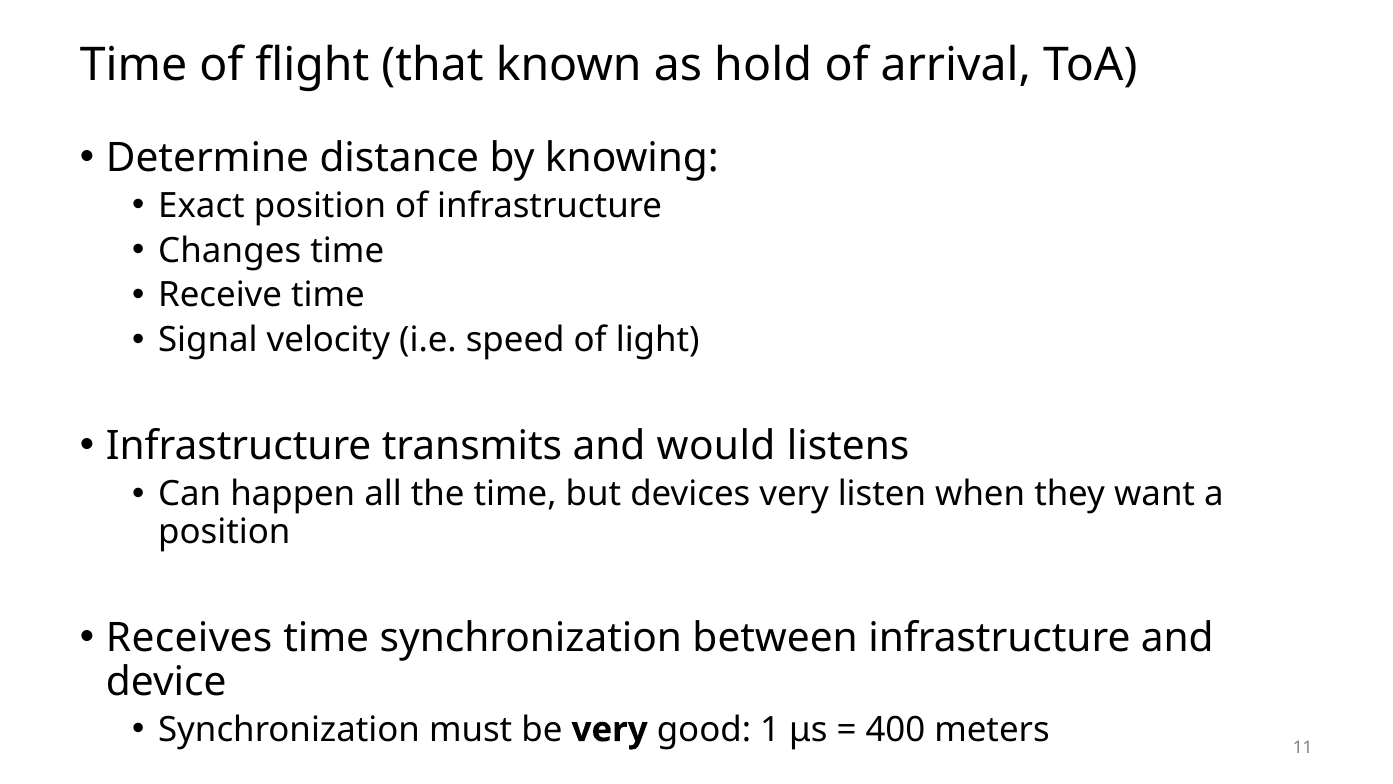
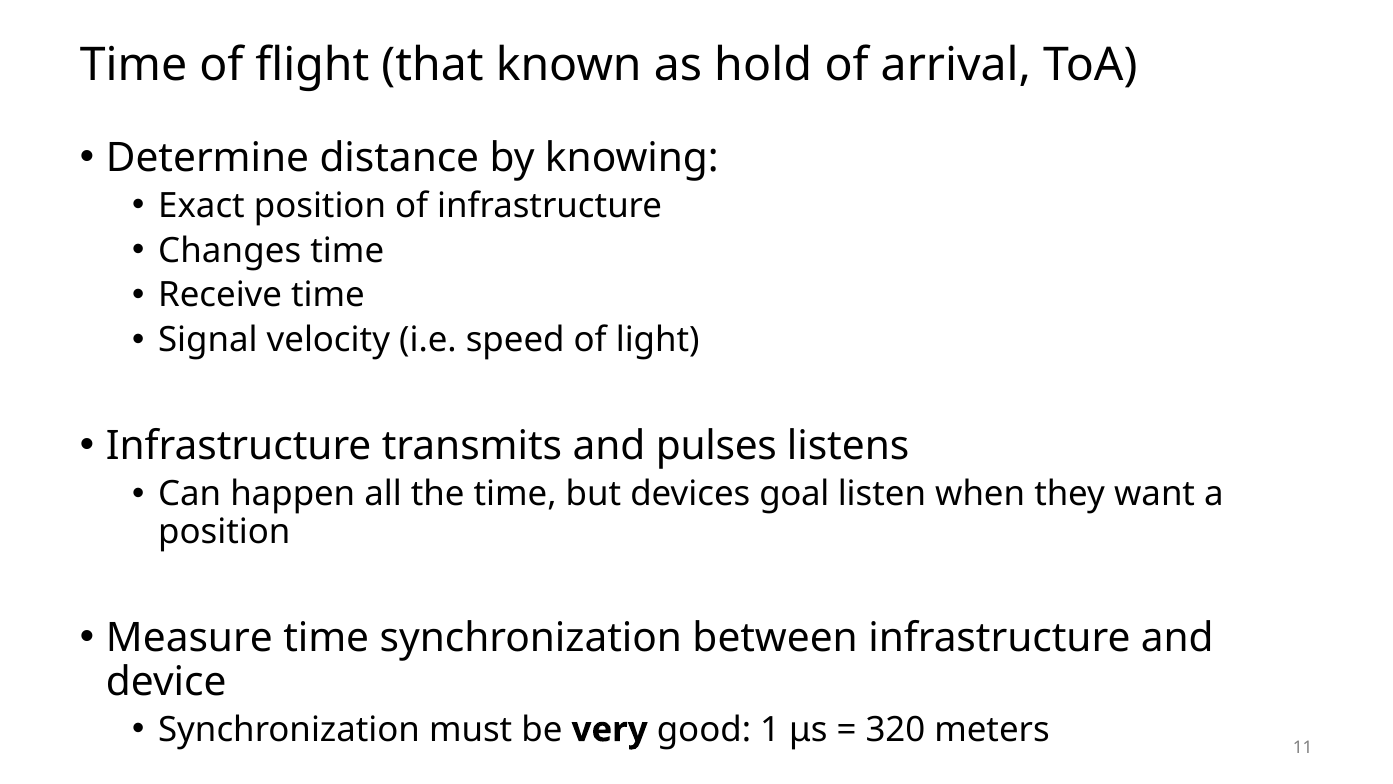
would: would -> pulses (716, 446)
devices very: very -> goal (794, 494)
Receives: Receives -> Measure (189, 637)
400: 400 -> 320 (895, 729)
